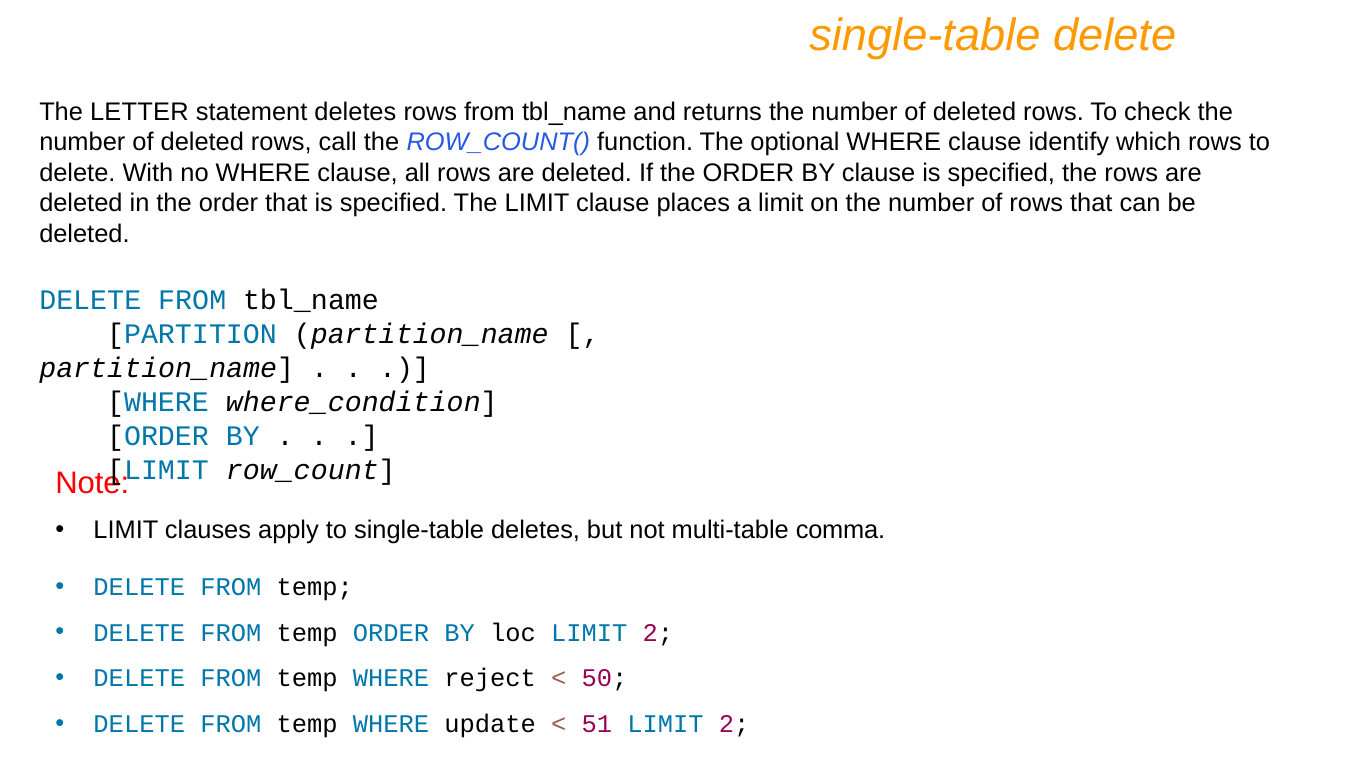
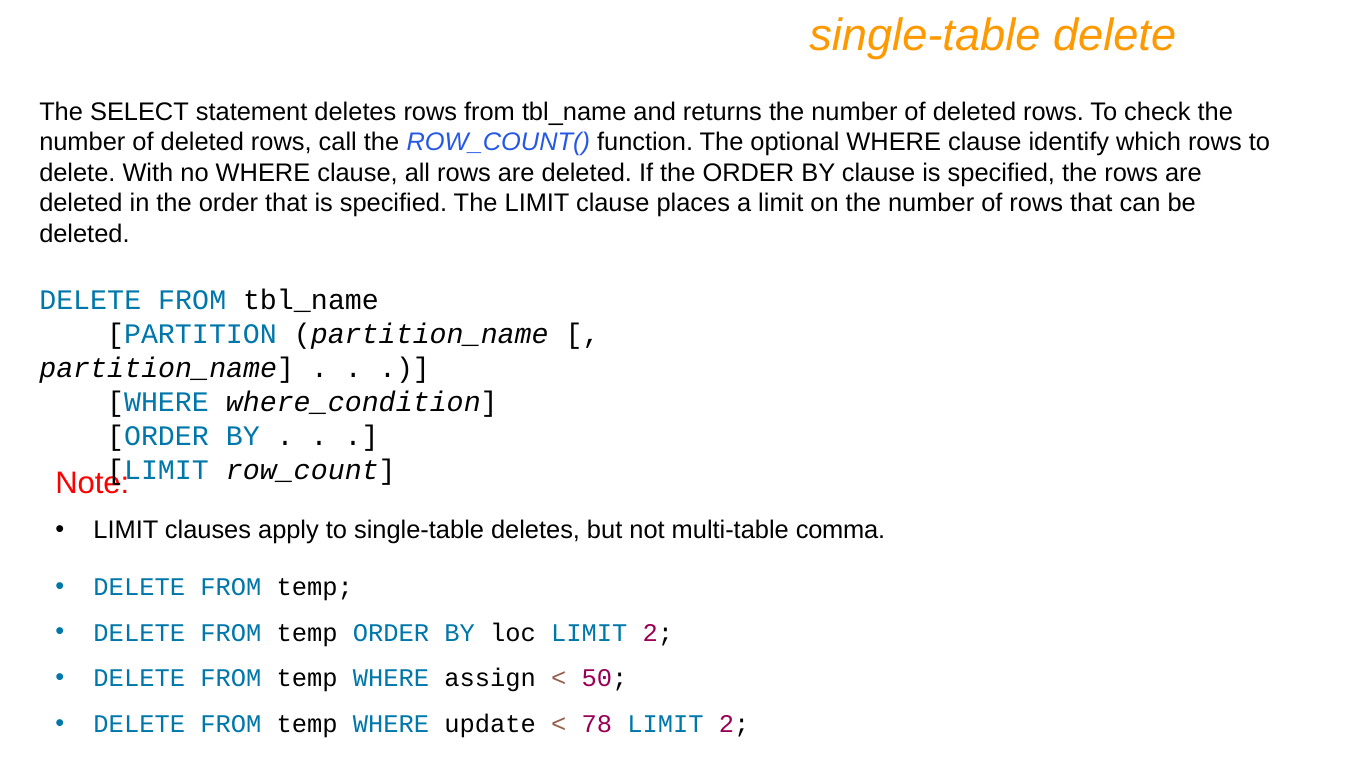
LETTER: LETTER -> SELECT (139, 112)
reject: reject -> assign (490, 678)
51: 51 -> 78 (597, 724)
